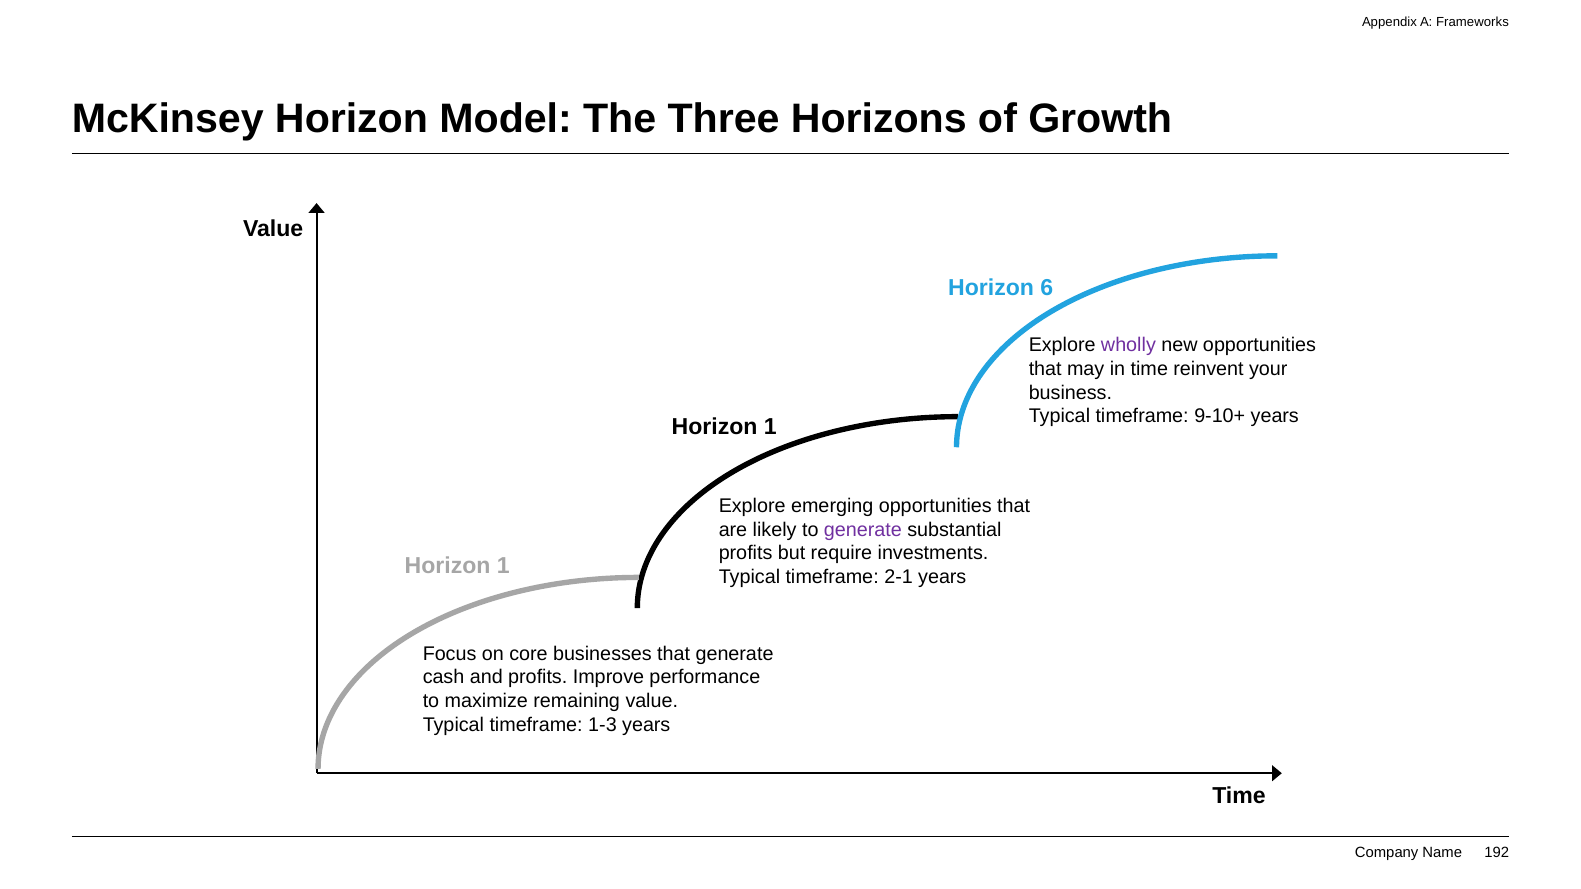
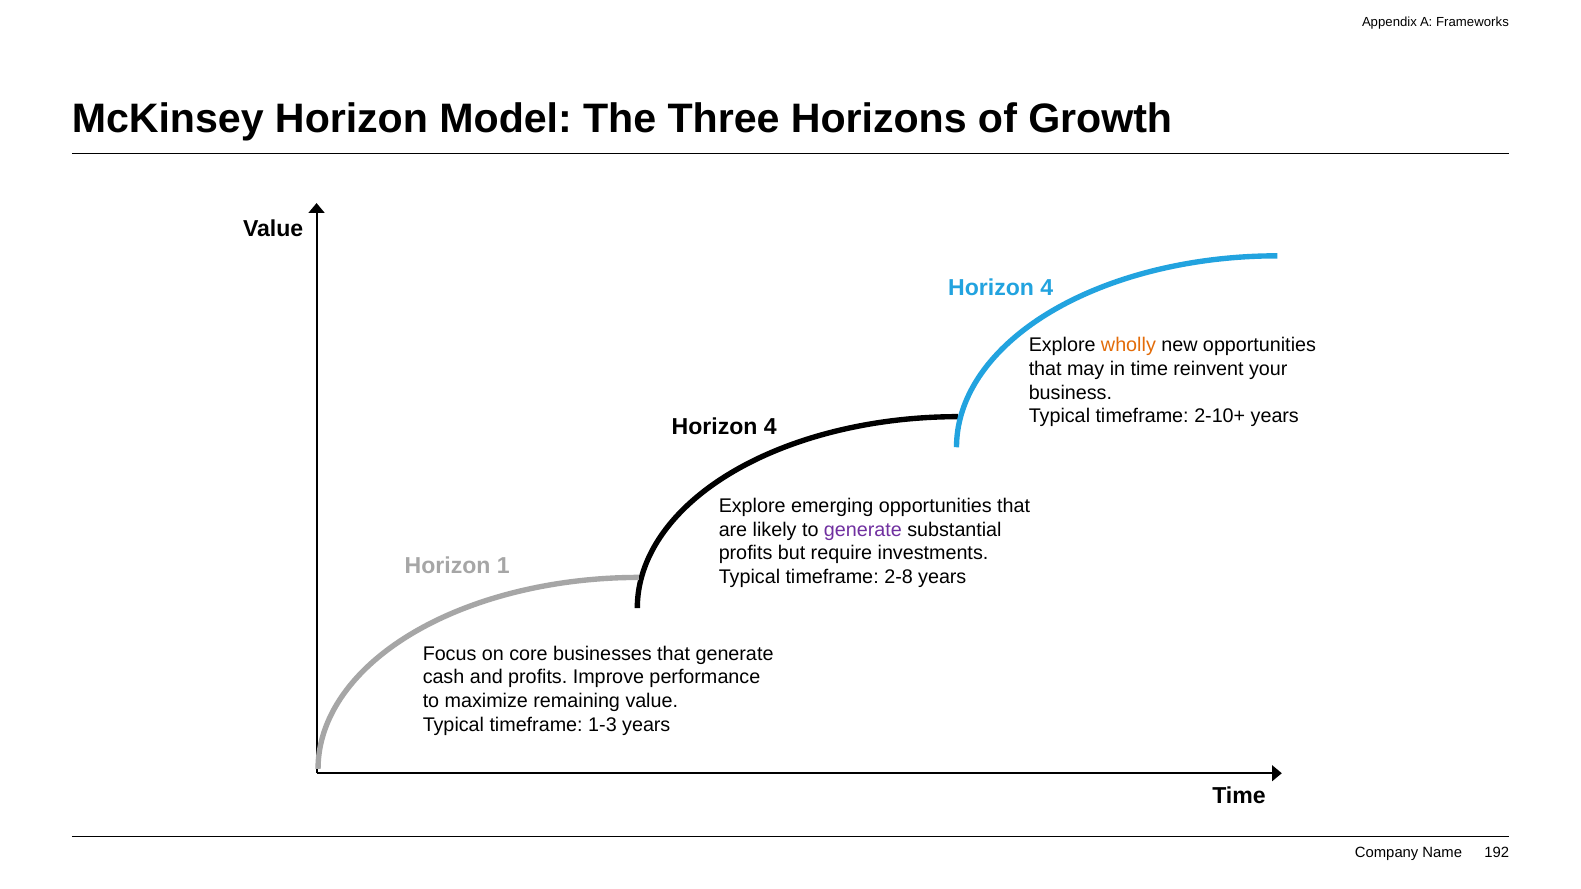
6: 6 -> 4 (1047, 288)
wholly colour: purple -> orange (1128, 345)
9-10+: 9-10+ -> 2-10+ (1220, 417)
1: 1 -> 4 (770, 427)
2-1: 2-1 -> 2-8 (899, 577)
